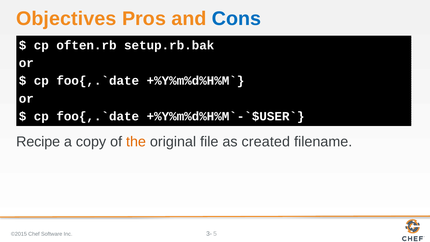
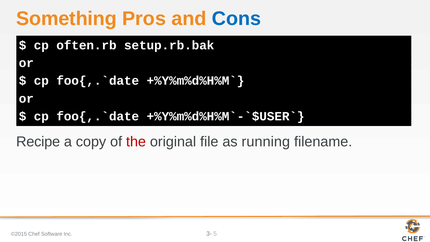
Objectives: Objectives -> Something (66, 19)
the colour: orange -> red (136, 142)
created: created -> running (266, 142)
